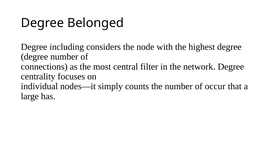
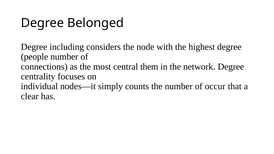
degree: degree -> people (34, 57)
filter: filter -> them (149, 67)
large: large -> clear (30, 96)
